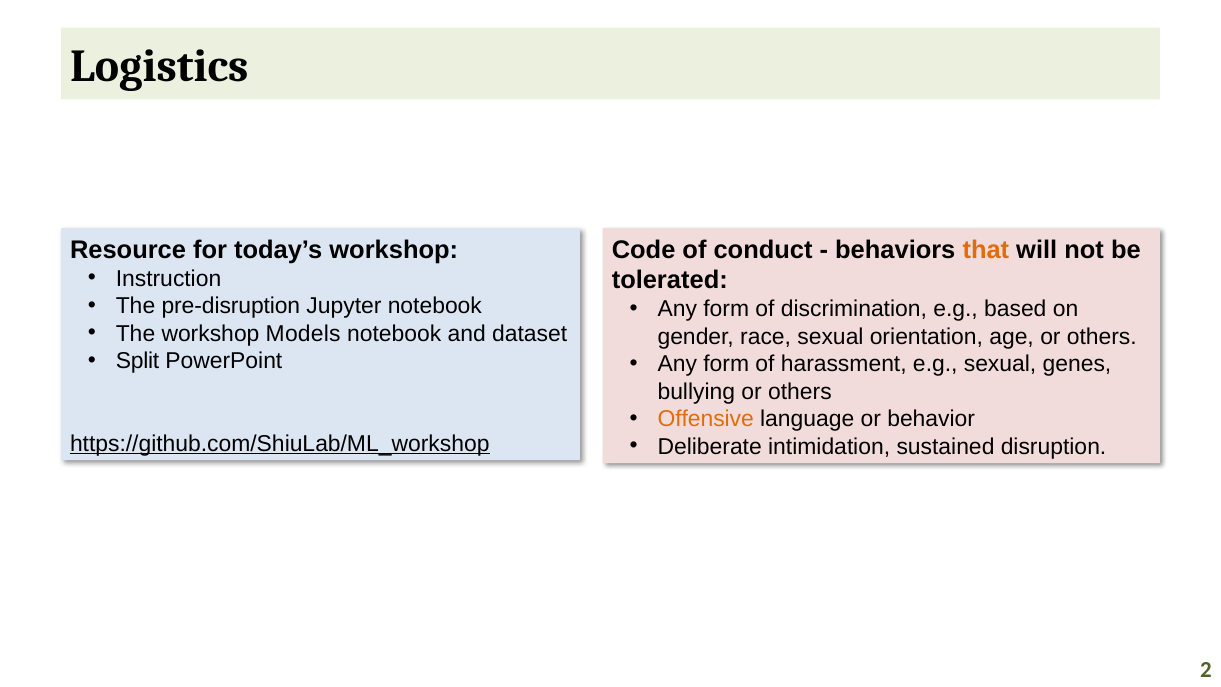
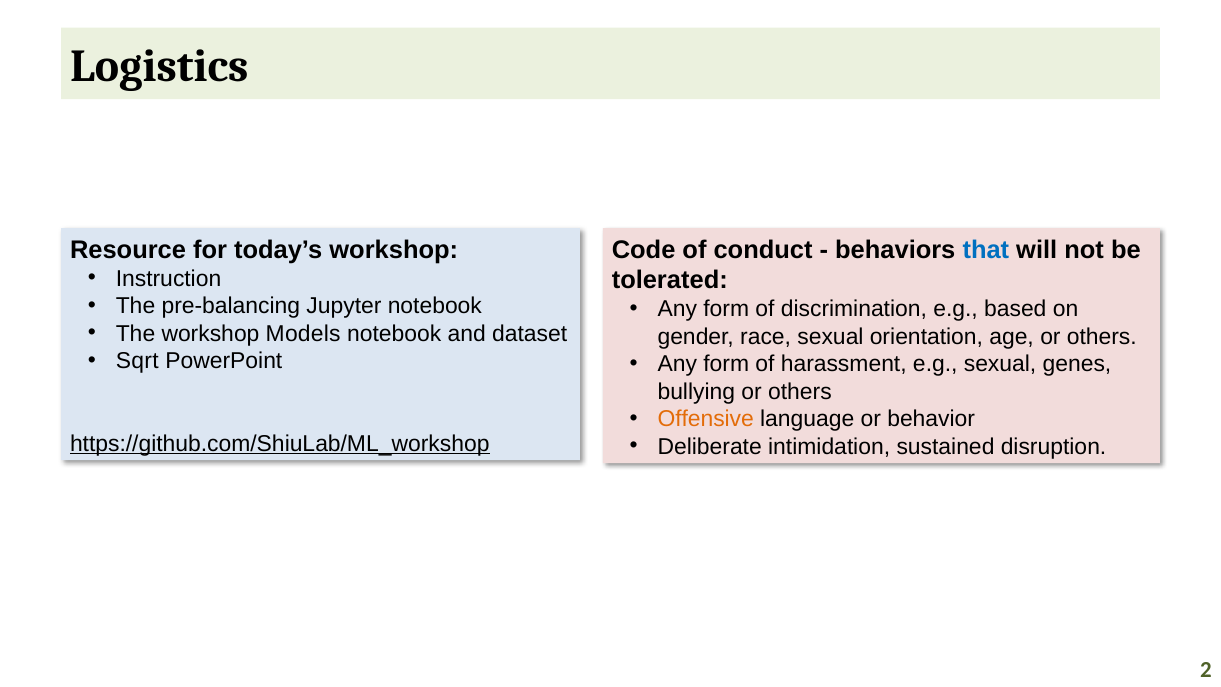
that colour: orange -> blue (986, 250)
pre-disruption: pre-disruption -> pre-balancing (231, 306)
Split: Split -> Sqrt (137, 361)
